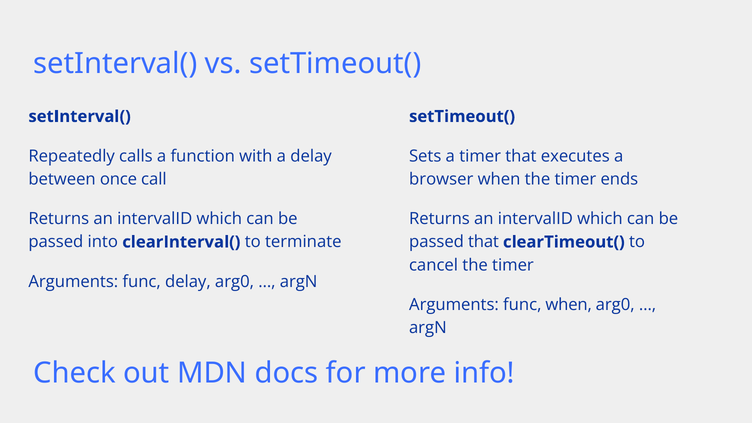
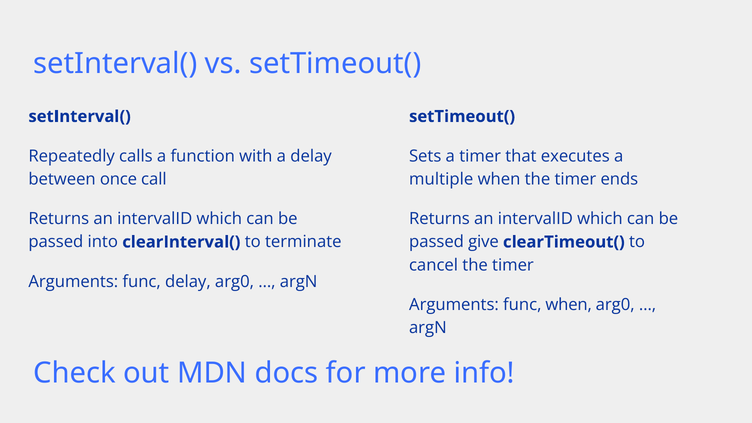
browser: browser -> multiple (441, 179)
passed that: that -> give (483, 242)
